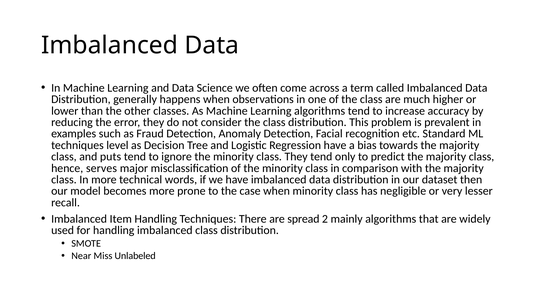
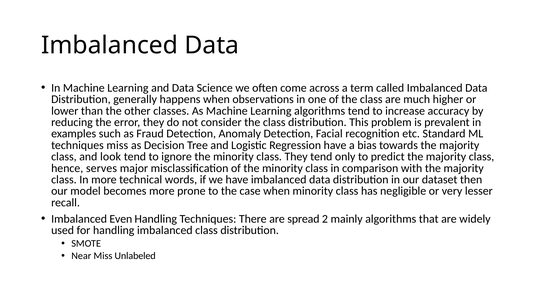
techniques level: level -> miss (117, 145)
puts: puts -> look (111, 157)
Item: Item -> Even (121, 219)
